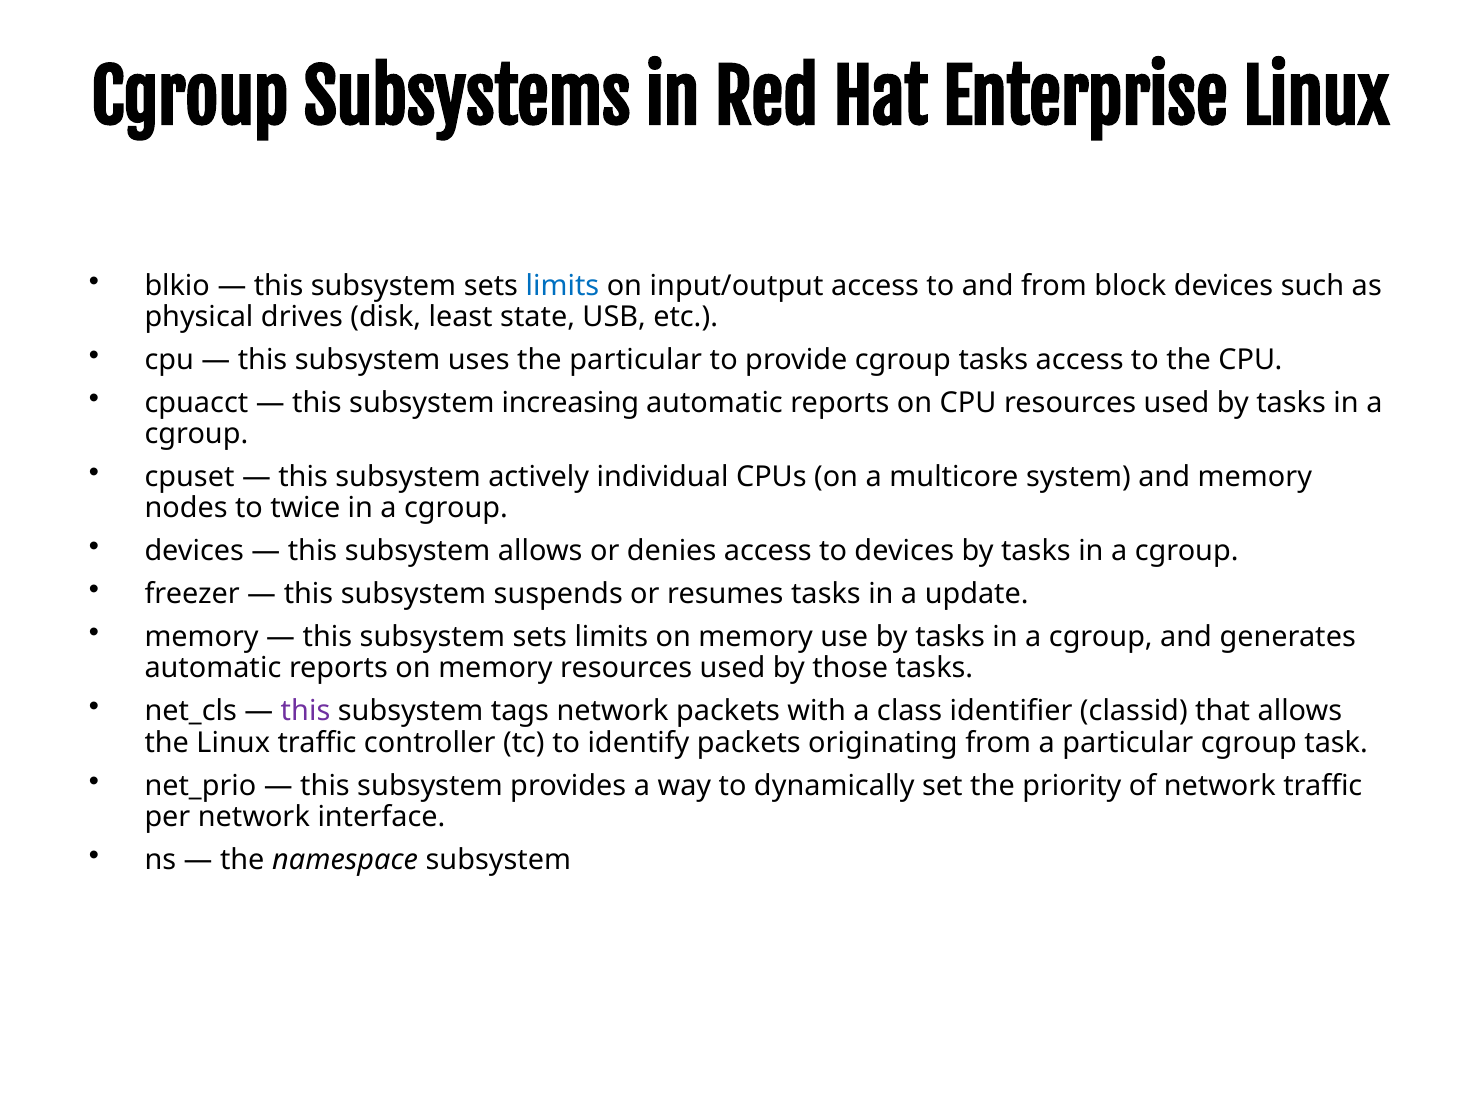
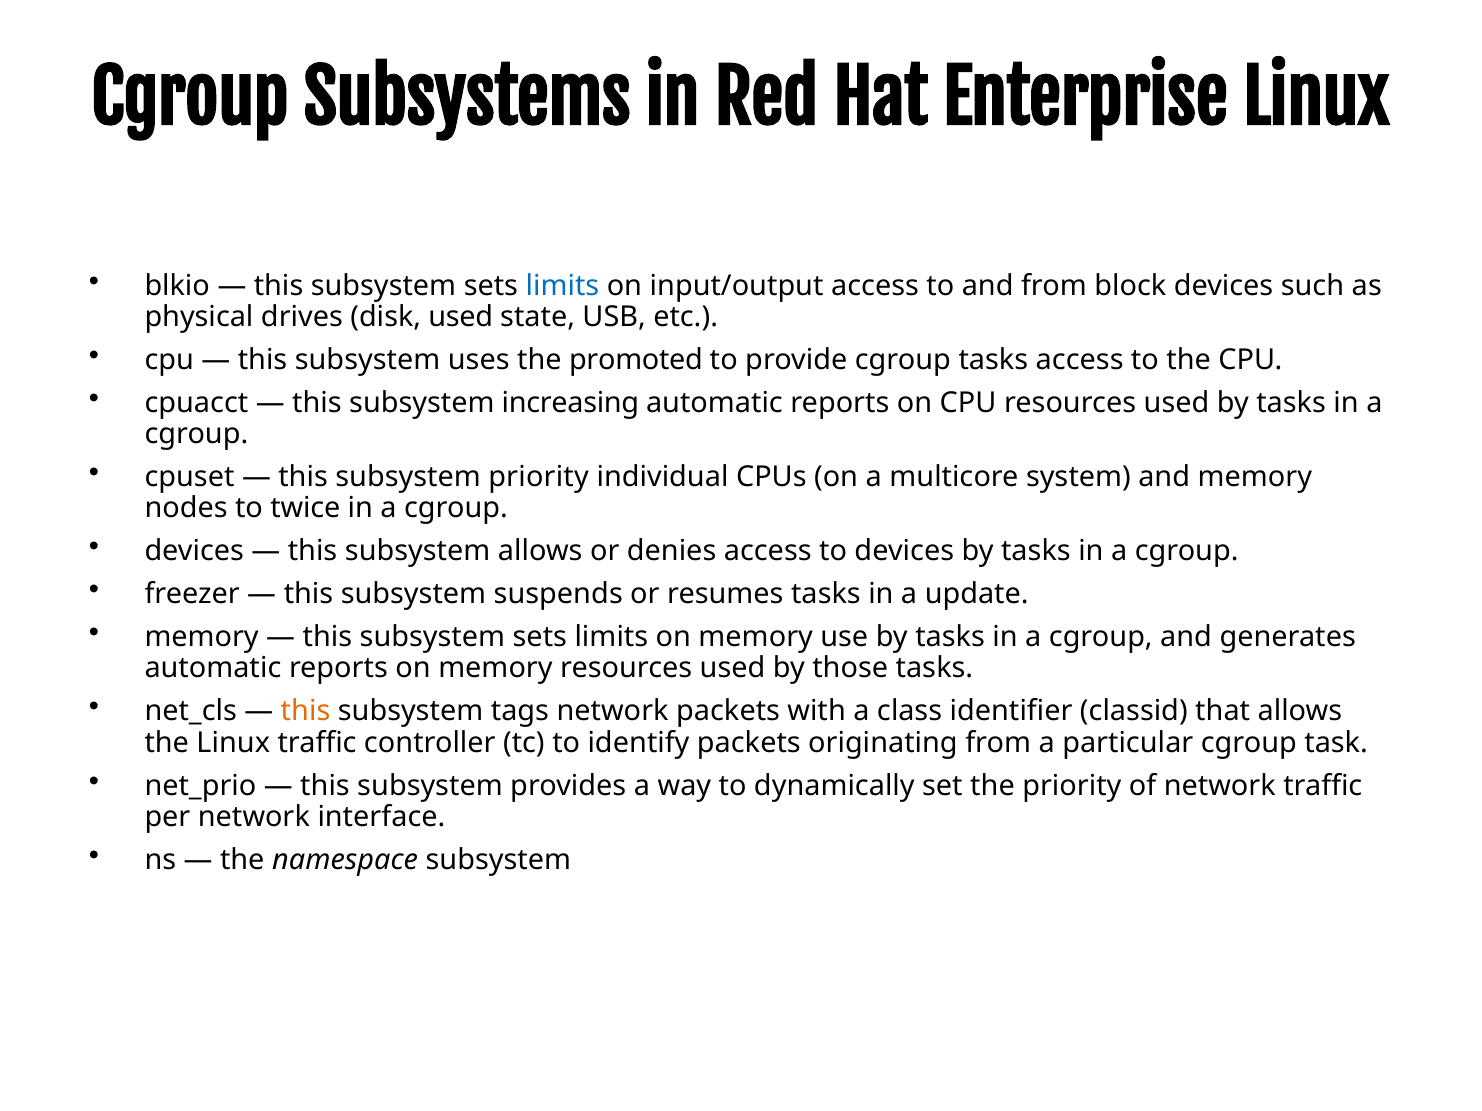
disk least: least -> used (461, 317)
the particular: particular -> promoted (636, 360)
subsystem actively: actively -> priority (539, 477)
this colour: purple -> orange (306, 712)
